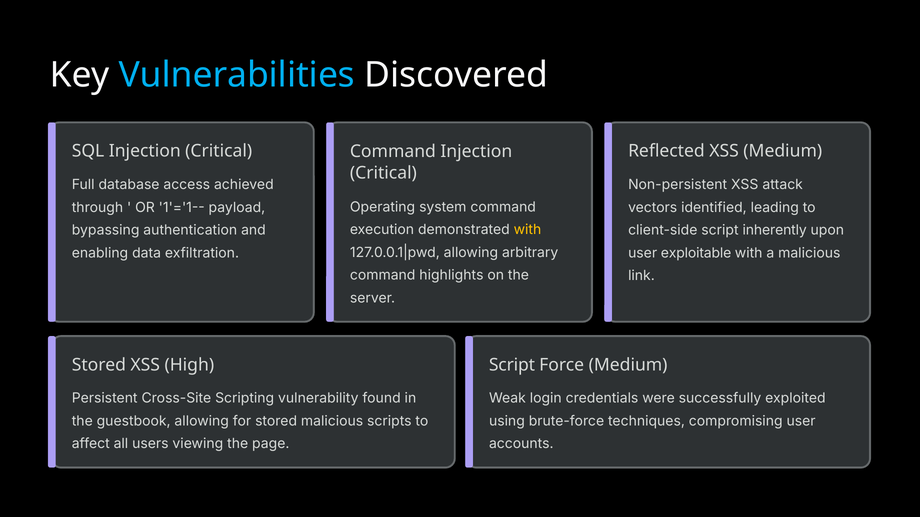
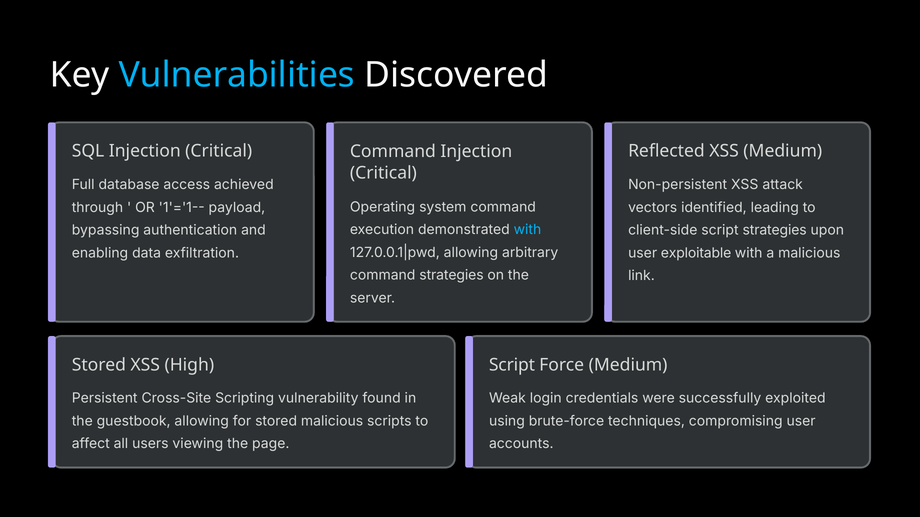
with colour: yellow -> light blue (527, 230)
script inherently: inherently -> strategies (775, 230)
command highlights: highlights -> strategies (451, 275)
